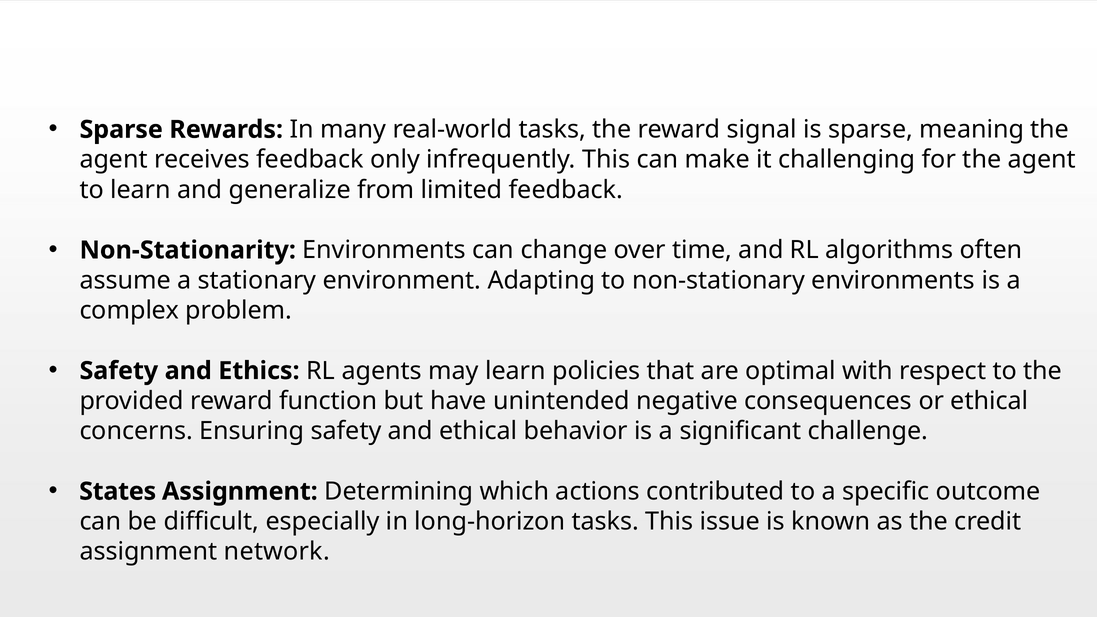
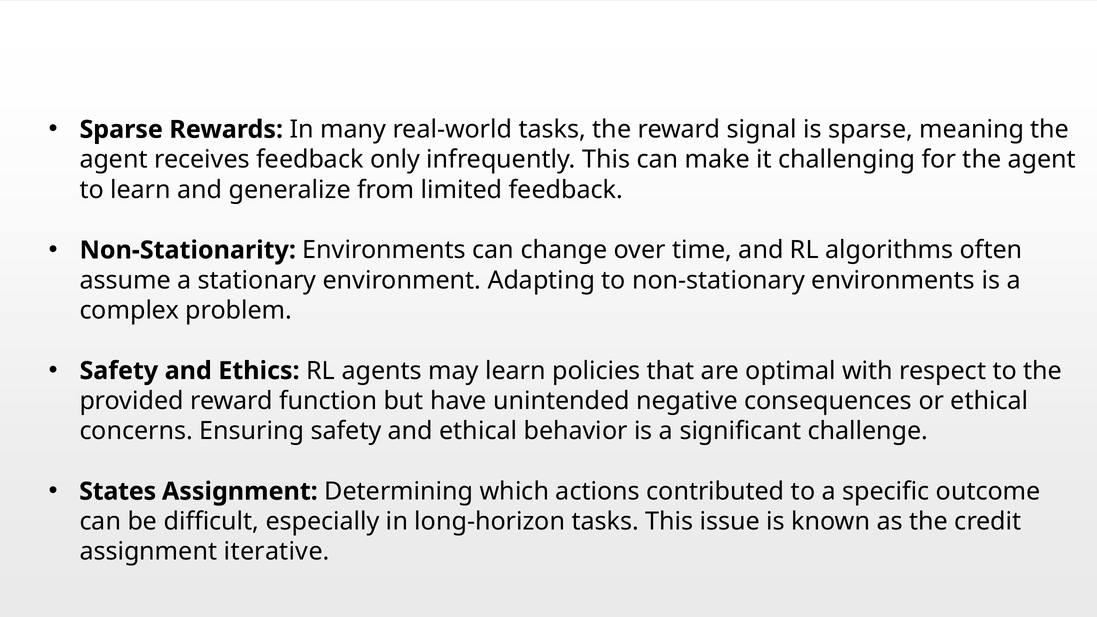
network: network -> iterative (277, 552)
